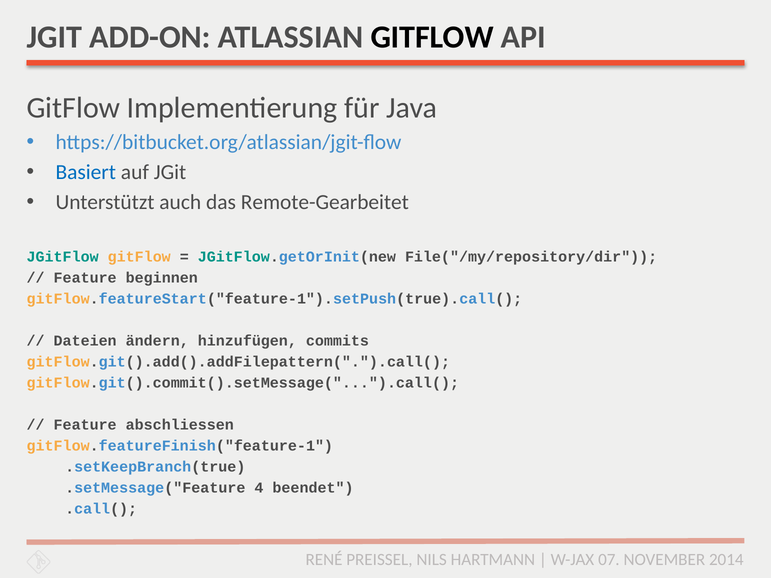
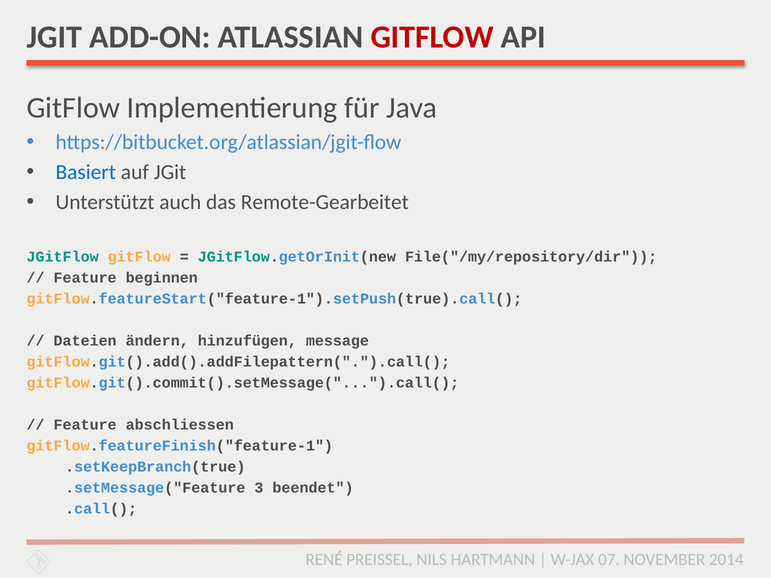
GITFLOW colour: black -> red (432, 37)
commits: commits -> message (337, 341)
4: 4 -> 3 (259, 488)
